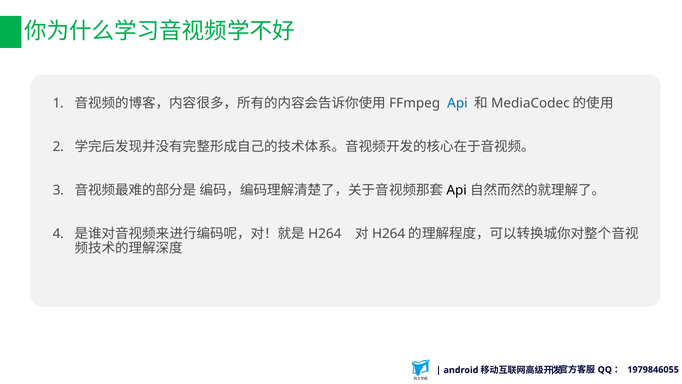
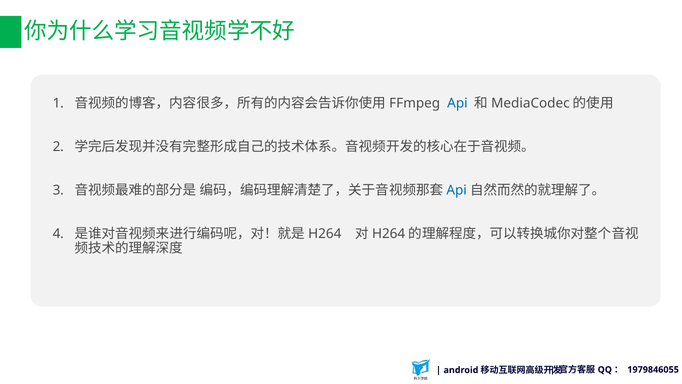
Api colour: black -> blue (457, 190)
